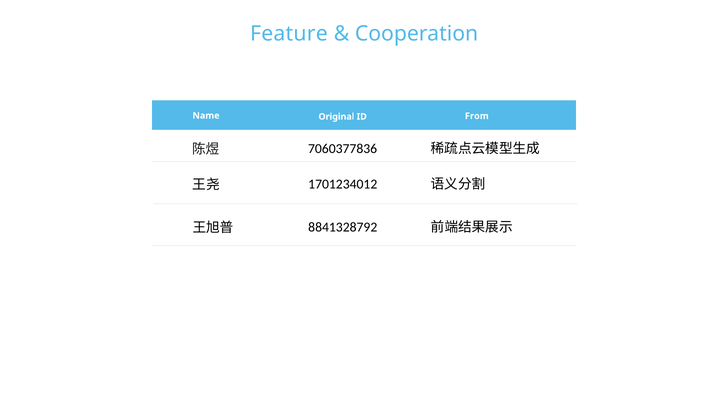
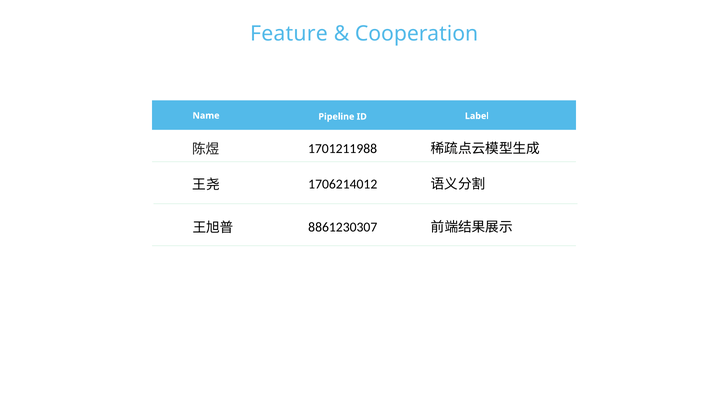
Original: Original -> Pipeline (336, 116)
From: From -> Label (477, 116)
7060377836: 7060377836 -> 1701211988 (343, 149)
1701234012: 1701234012 -> 1706214012 (343, 184)
8841328792: 8841328792 -> 8861230307 (343, 227)
